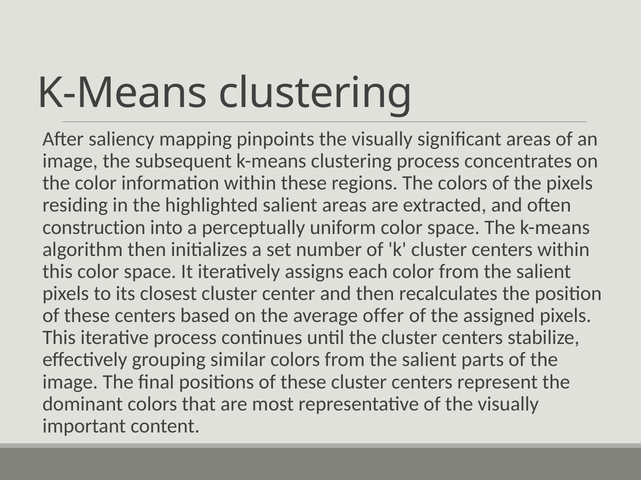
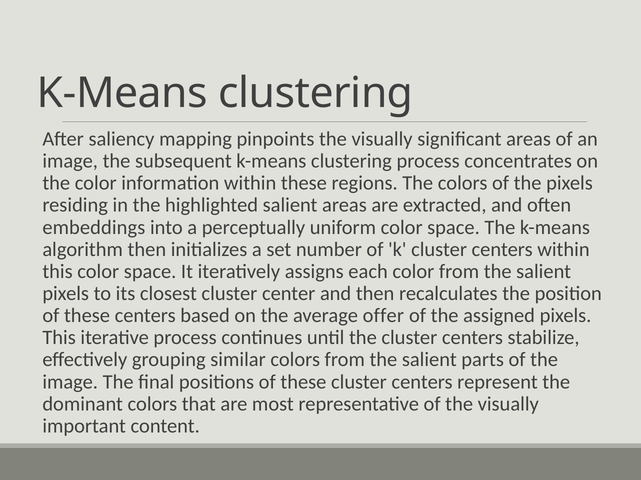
construction: construction -> embeddings (94, 228)
